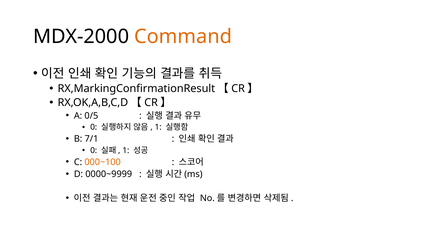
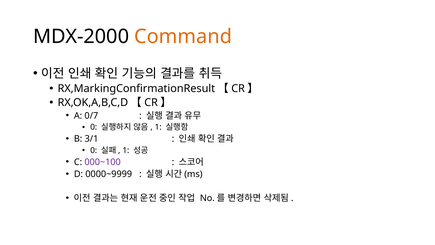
0/5: 0/5 -> 0/7 (91, 116)
7/1: 7/1 -> 3/1 (91, 139)
000~100 colour: orange -> purple (103, 162)
